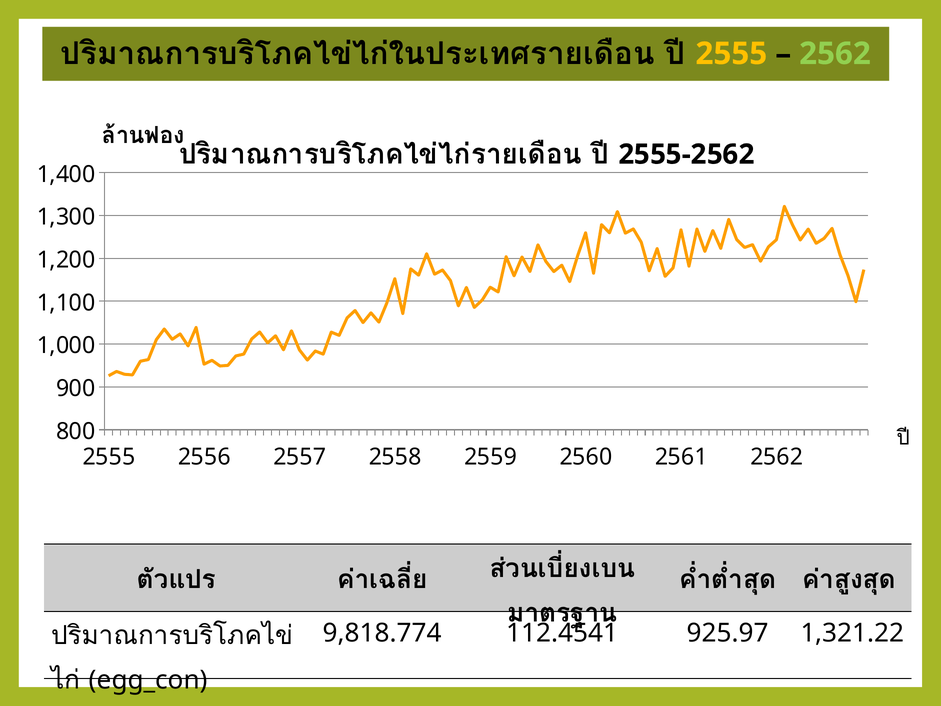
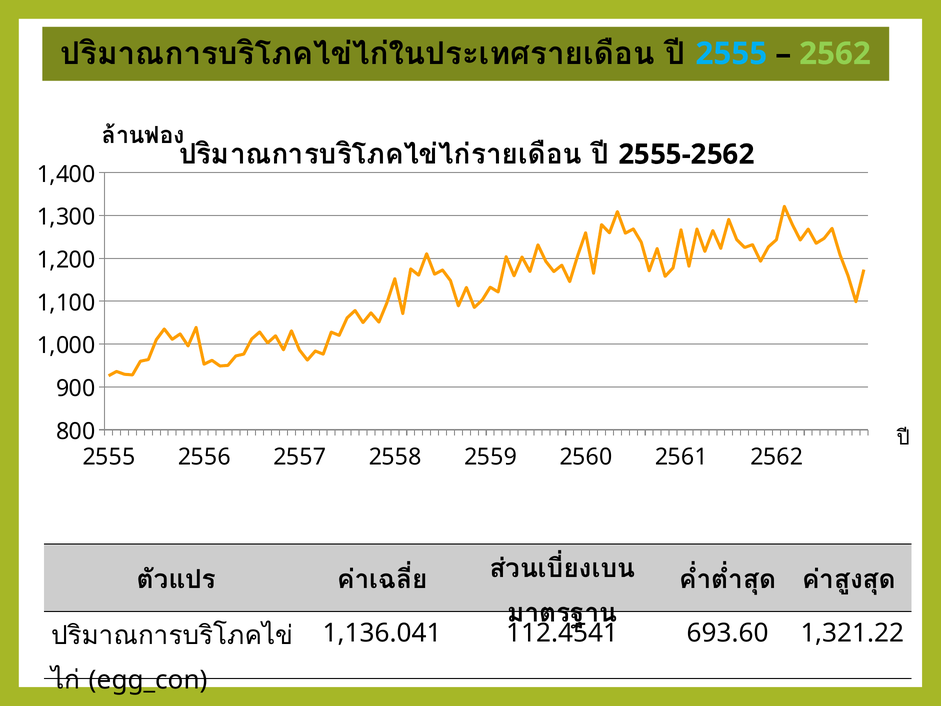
2555 colour: yellow -> light blue (731, 54)
9,818.774: 9,818.774 -> 1,136.041 (382, 633)
925.97: 925.97 -> 693.60 (728, 633)
